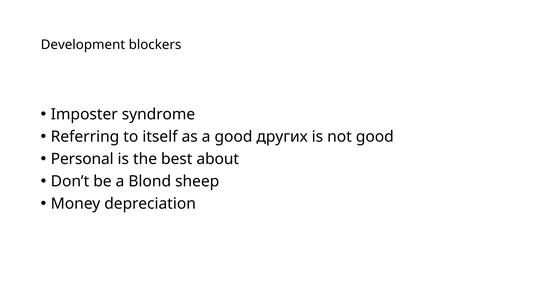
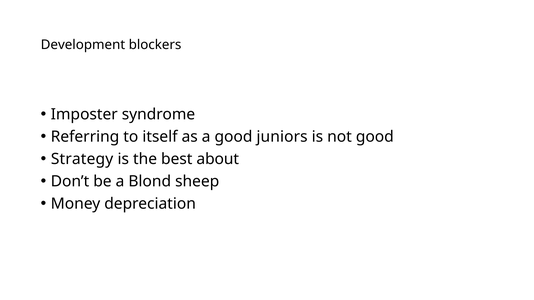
других: других -> juniors (282, 137)
Personal: Personal -> Strategy (82, 159)
